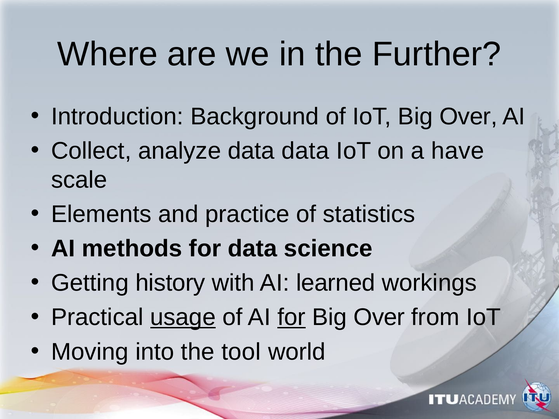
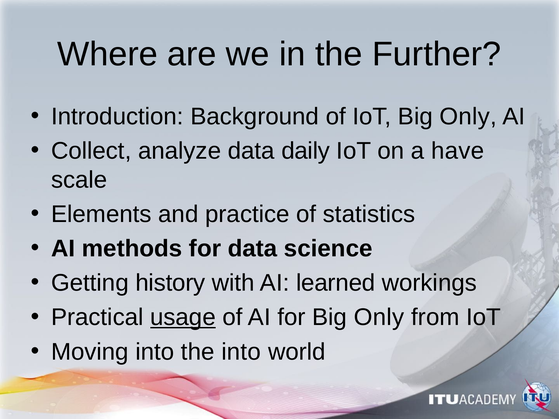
IoT Big Over: Over -> Only (468, 117)
data data: data -> daily (306, 151)
for underline: present -> none (291, 318)
Over: Over -> Only (379, 318)
the tool: tool -> into (241, 352)
